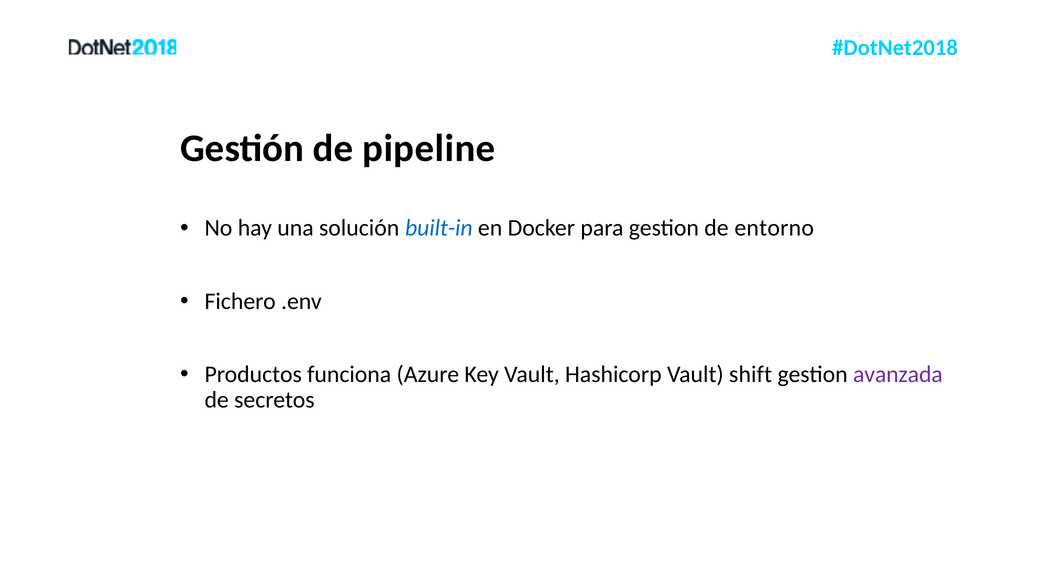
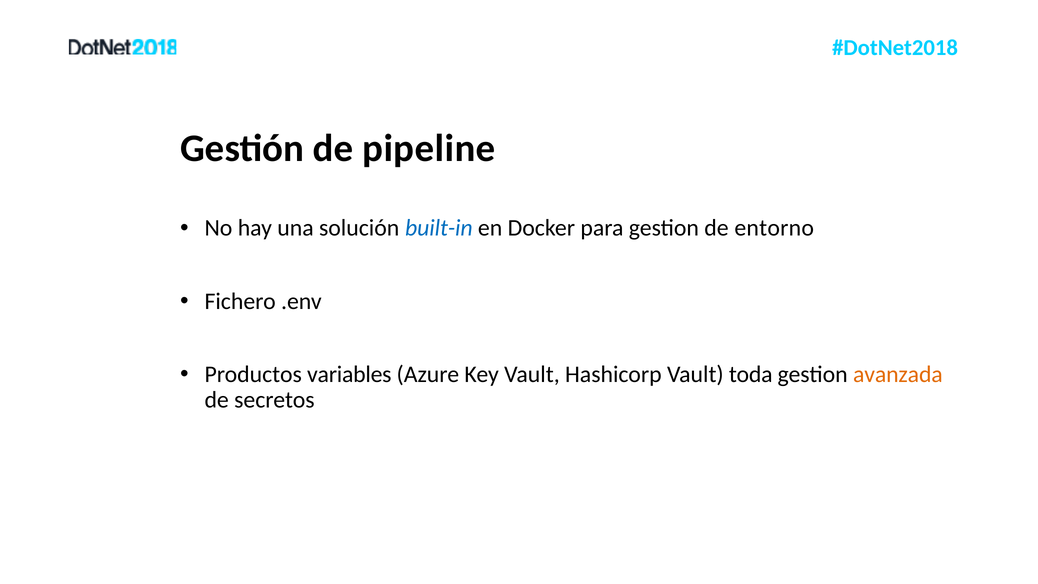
funciona: funciona -> variables (349, 374)
shift: shift -> toda (751, 374)
avanzada colour: purple -> orange (898, 374)
